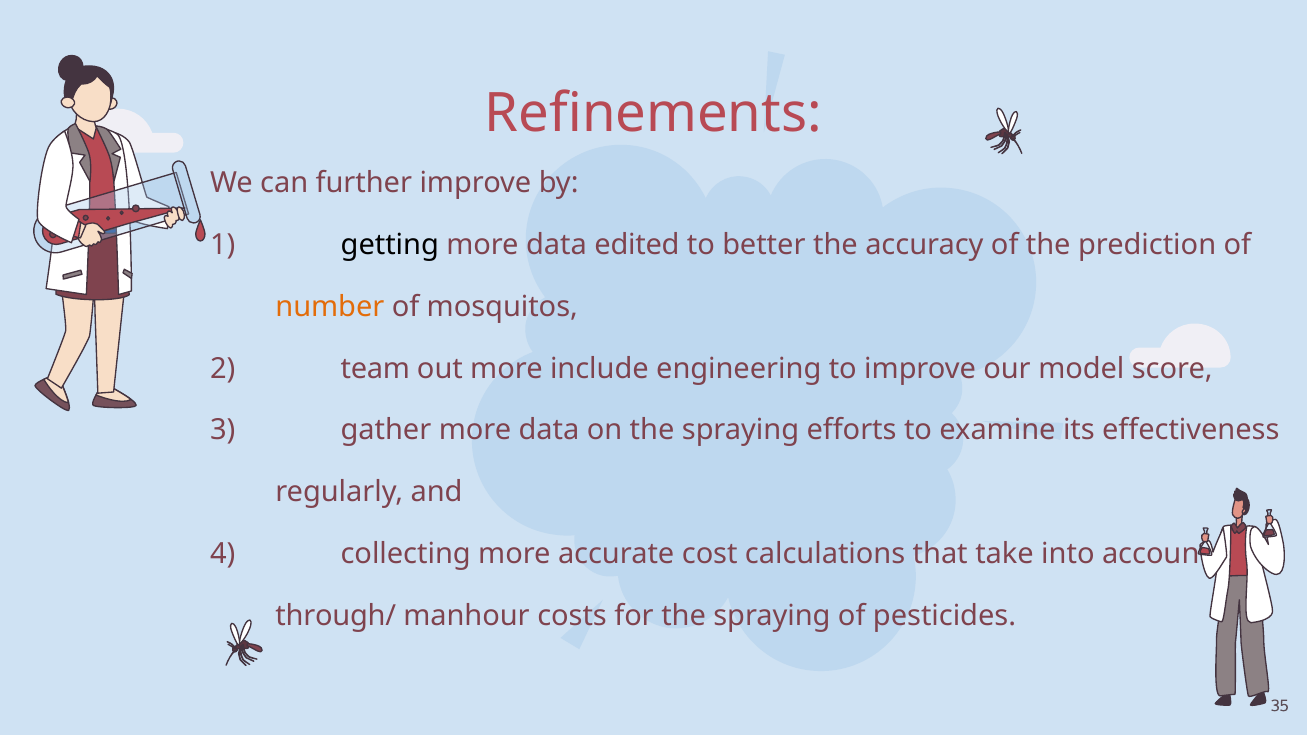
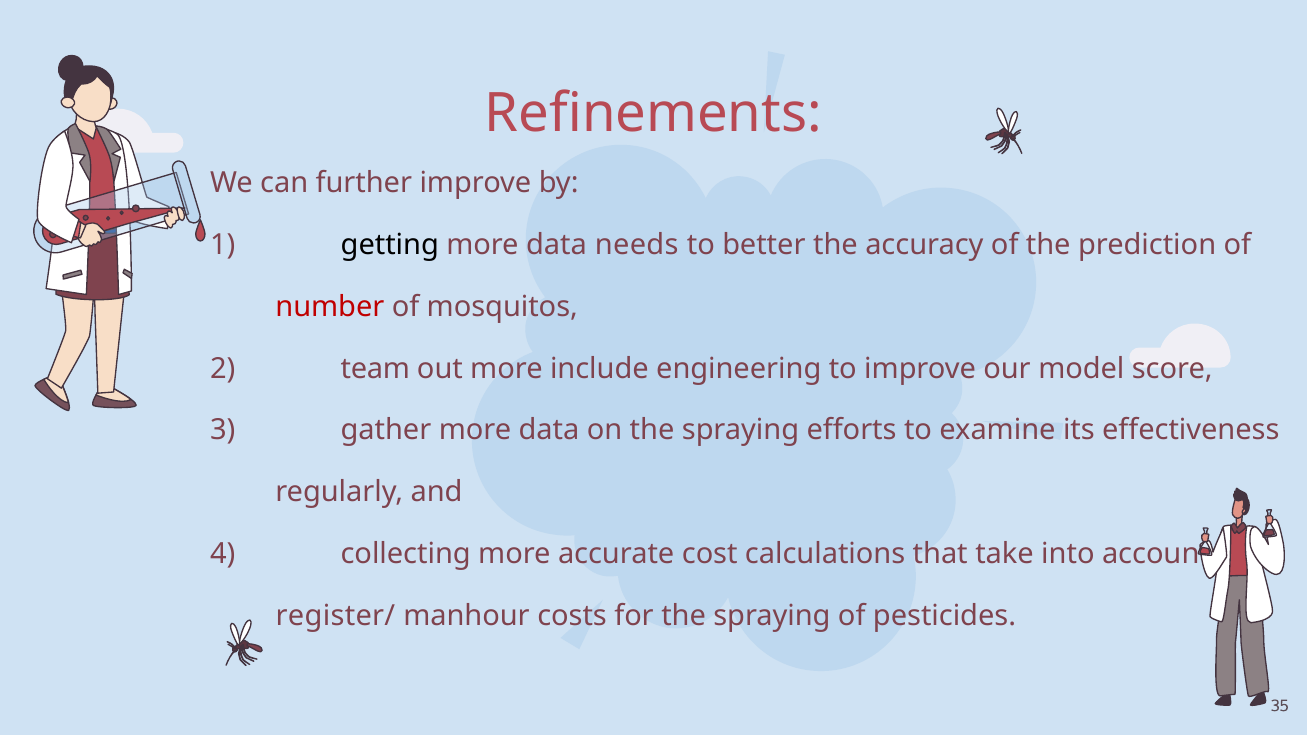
edited: edited -> needs (637, 245)
number colour: orange -> red (330, 307)
through/: through/ -> register/ (335, 616)
